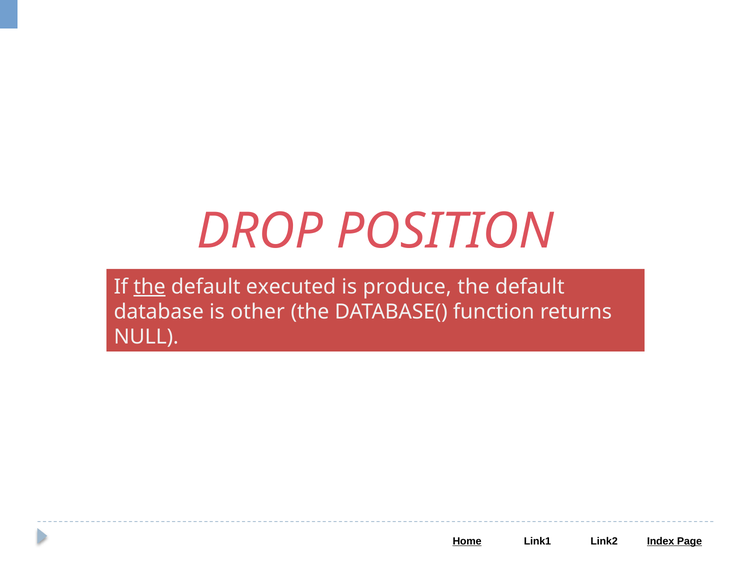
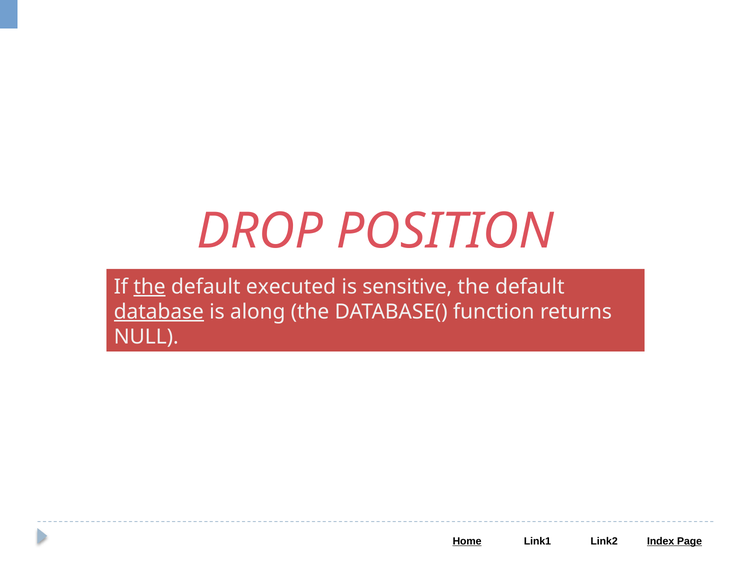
produce: produce -> sensitive (407, 287)
database underline: none -> present (159, 312)
other: other -> along (258, 312)
